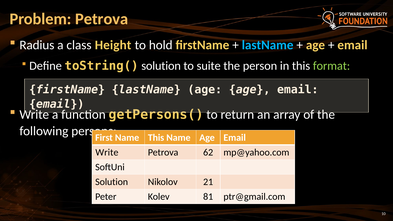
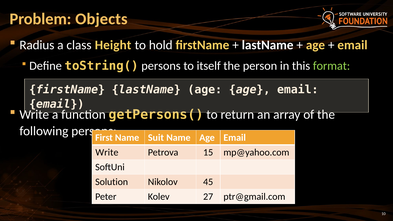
Problem Petrova: Petrova -> Objects (102, 19)
lastName colour: light blue -> white (268, 45)
toString( solution: solution -> persons (161, 66)
suite: suite -> itself (209, 66)
Name This: This -> Suit (156, 138)
62: 62 -> 15 (208, 153)
21: 21 -> 45 (208, 182)
81: 81 -> 27 (208, 197)
